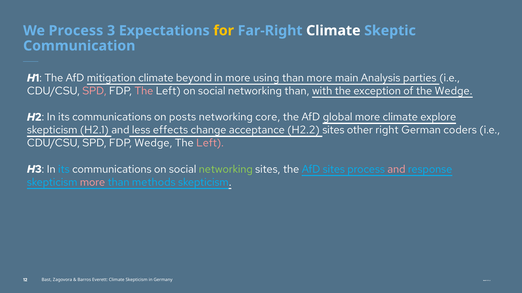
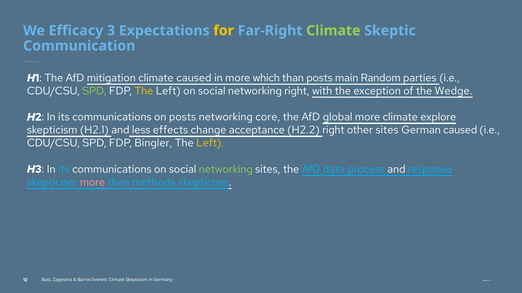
We Process: Process -> Efficacy (76, 31)
Climate colour: white -> light green (333, 31)
climate beyond: beyond -> caused (194, 78)
using: using -> which (266, 78)
than more: more -> posts (320, 78)
Analysis: Analysis -> Random (381, 78)
SPD colour: pink -> light green (95, 91)
The colour: pink -> yellow (144, 91)
networking than: than -> right (297, 91)
H2.2 sites: sites -> right (333, 130)
other right: right -> sites (387, 130)
German coders: coders -> caused (460, 130)
FDP Wedge: Wedge -> Bingler (153, 143)
Left colour: pink -> yellow (210, 143)
AfD sites: sites -> data (334, 169)
and colour: pink -> white (396, 169)
